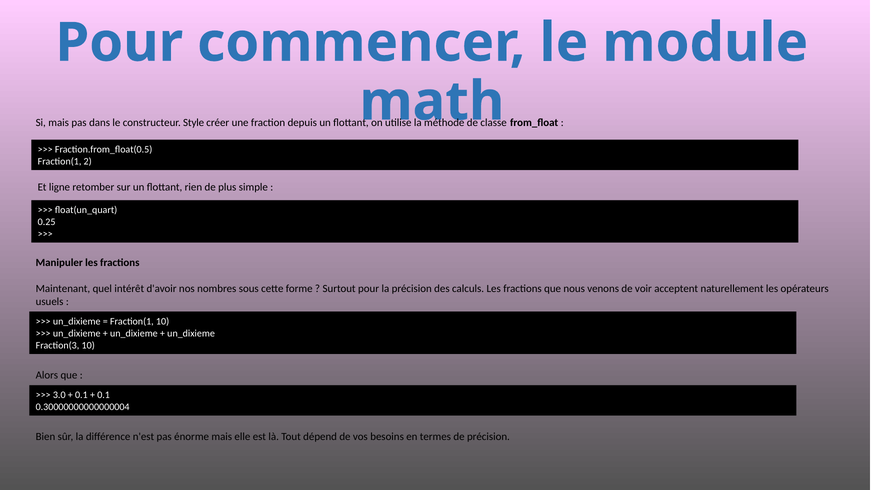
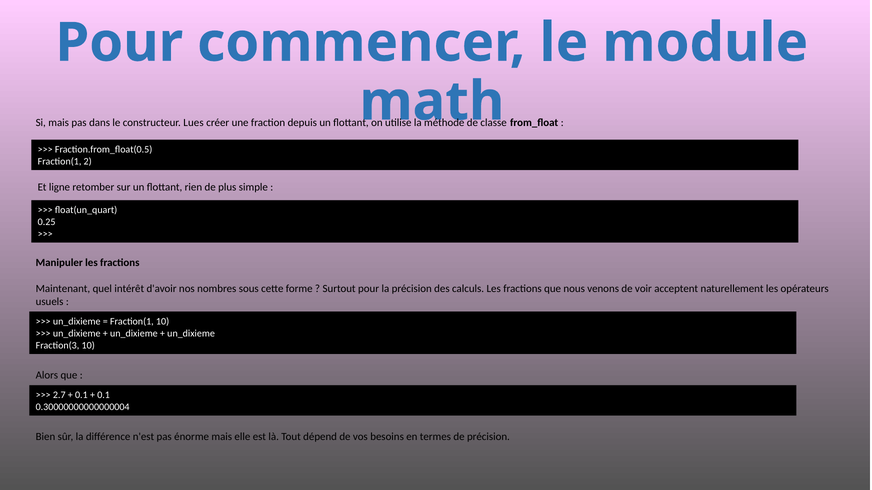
Style: Style -> Lues (194, 123)
3.0: 3.0 -> 2.7 (59, 395)
